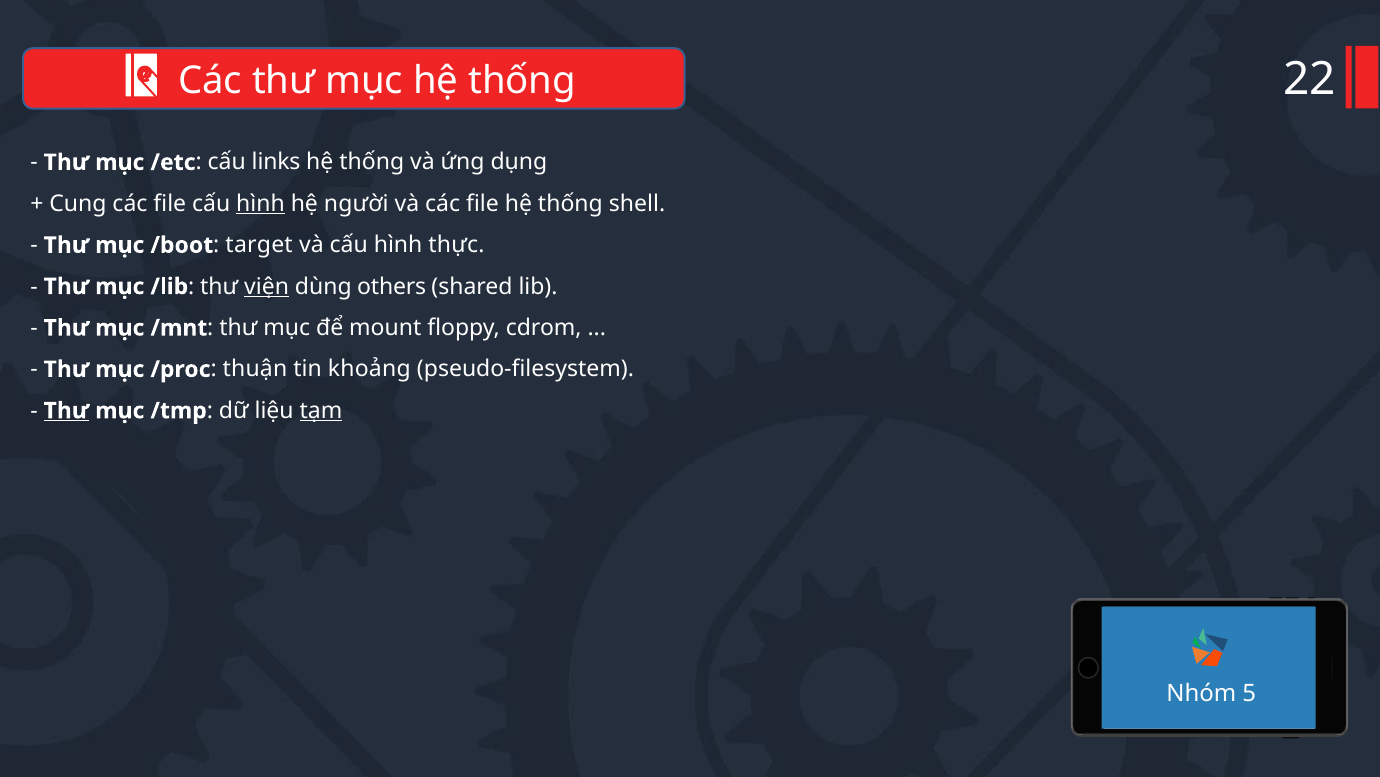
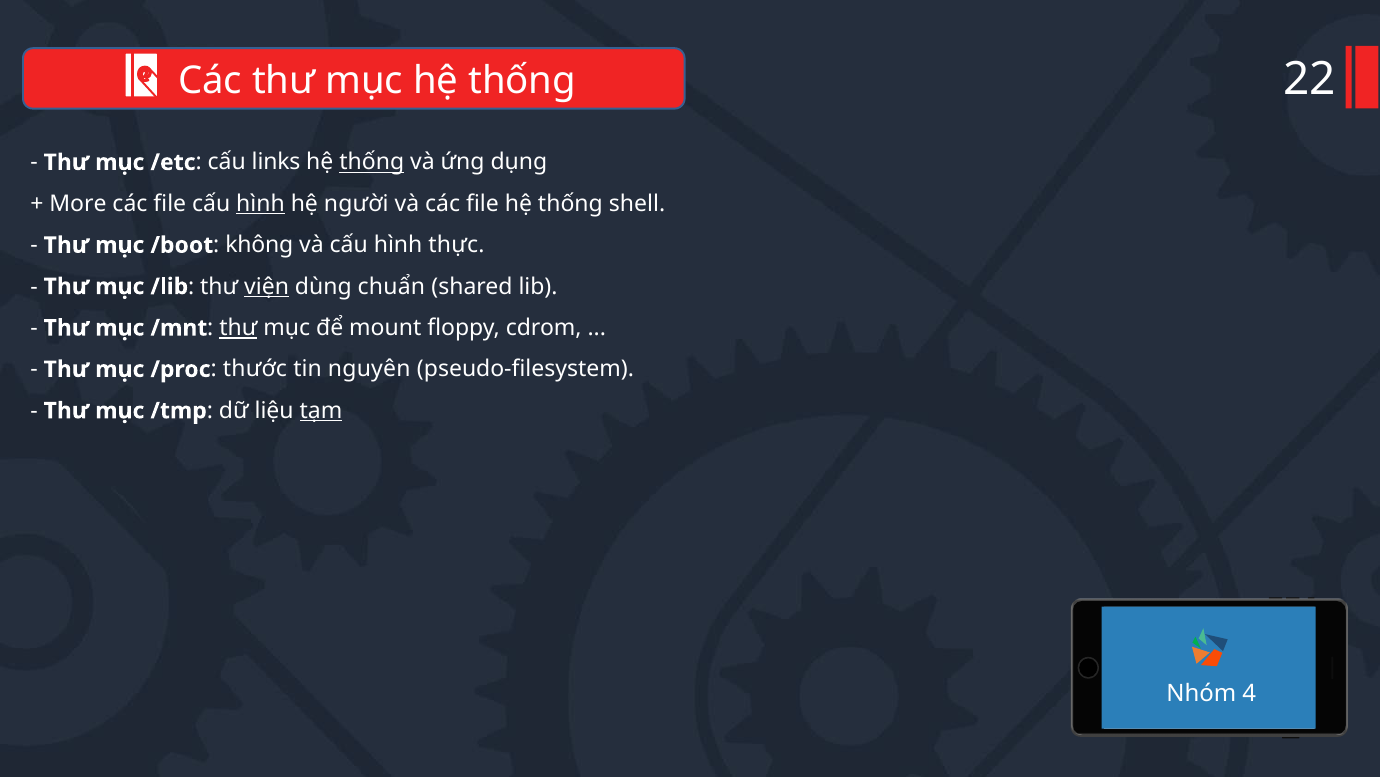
thống underline: none -> present (372, 162)
Cung: Cung -> More (78, 204)
target: target -> không (259, 245)
others: others -> chuẩn (391, 287)
thư underline: none -> present (238, 328)
thuận: thuận -> thước (255, 369)
khoảng: khoảng -> nguyên (369, 369)
Thư underline: present -> none (66, 411)
5: 5 -> 4 (1249, 694)
